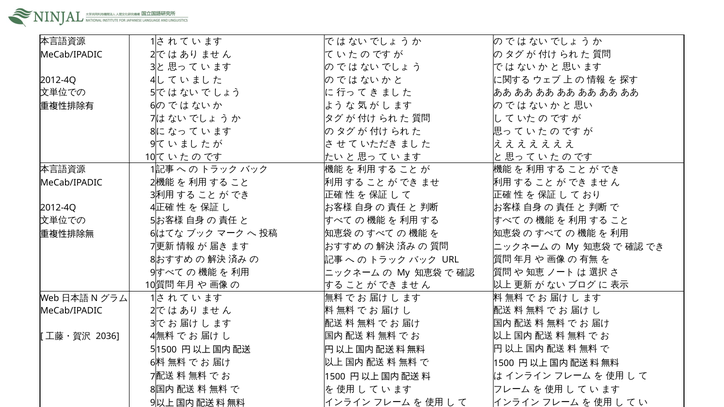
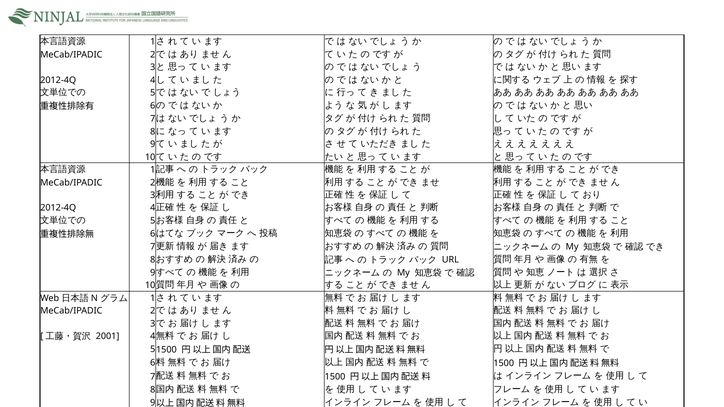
2036: 2036 -> 2001 (108, 336)
